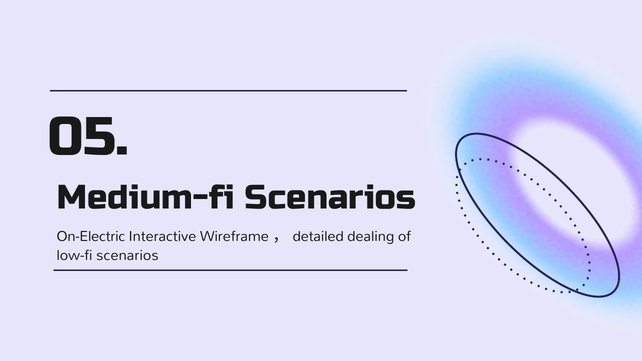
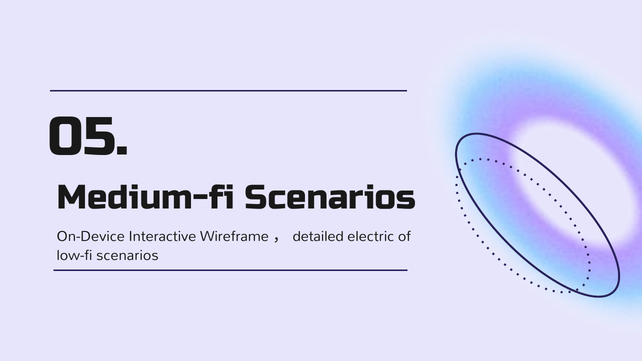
On-Electric: On-Electric -> On-Device (91, 236)
dealing: dealing -> electric (371, 236)
